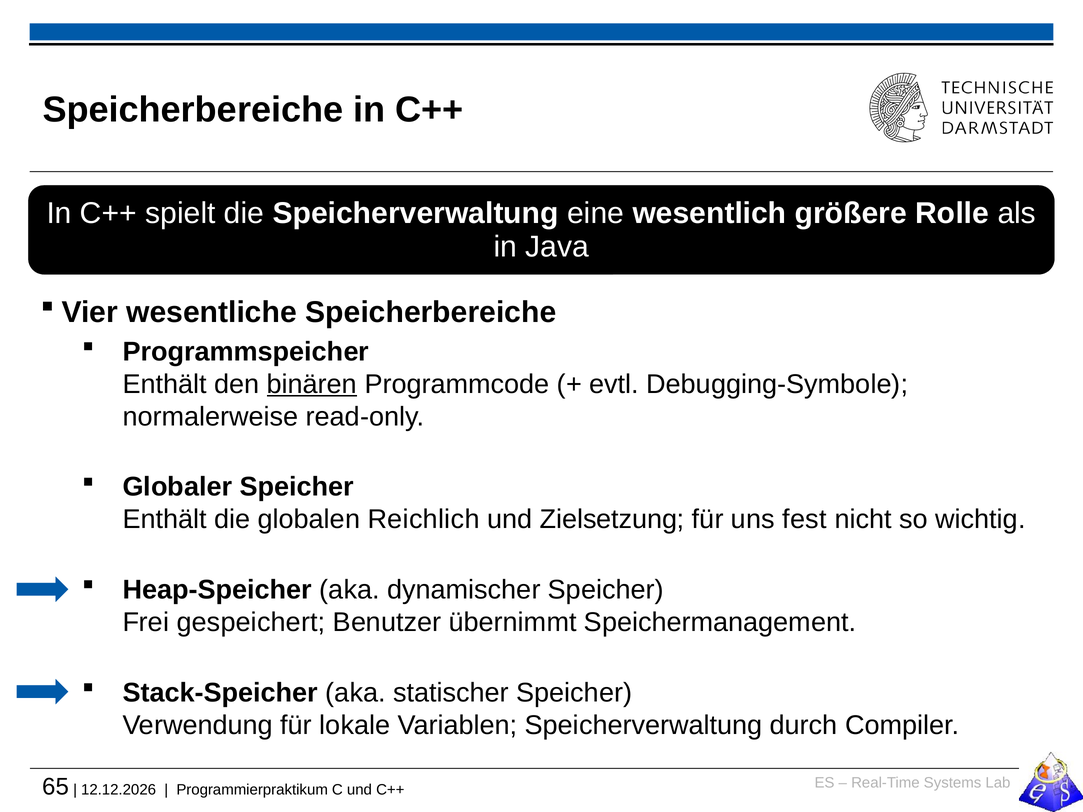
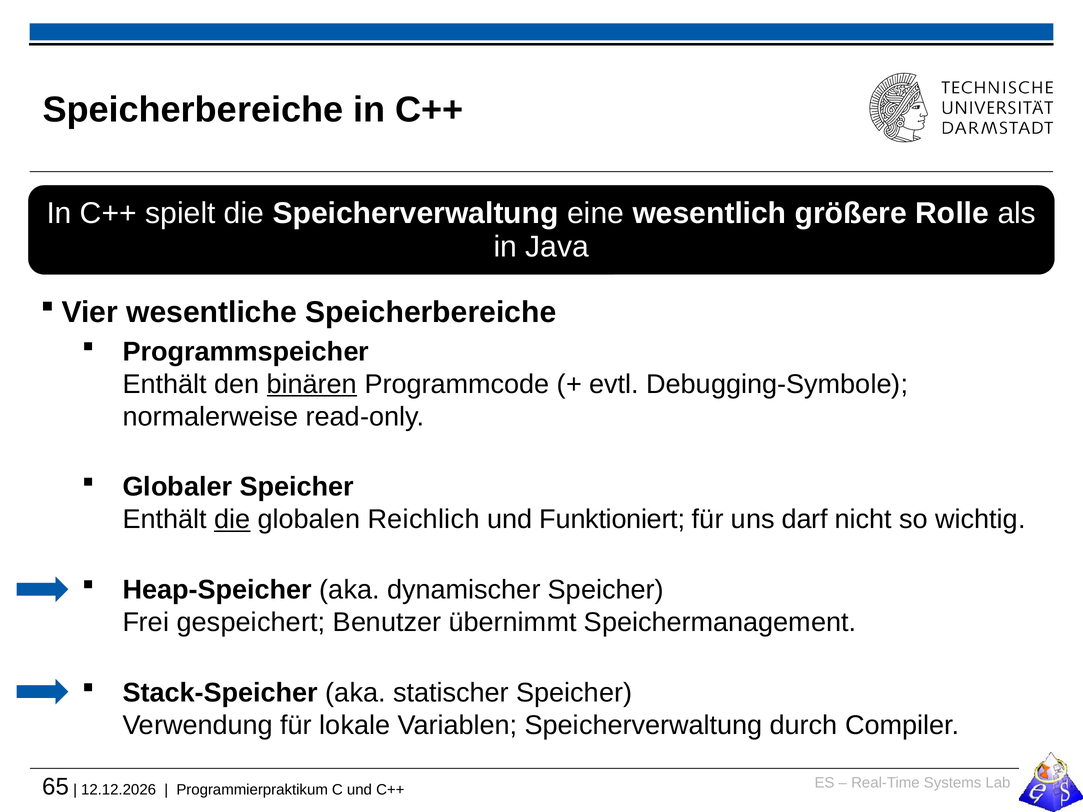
die underline: none -> present (232, 520)
Zielsetzung: Zielsetzung -> Funktioniert (612, 520)
fest: fest -> darf (805, 520)
